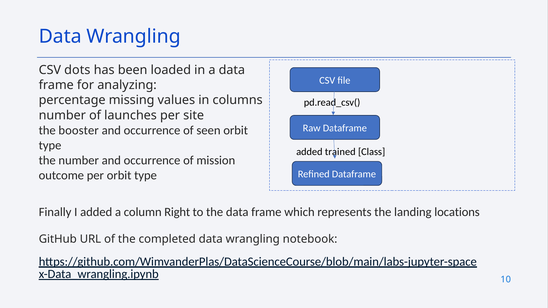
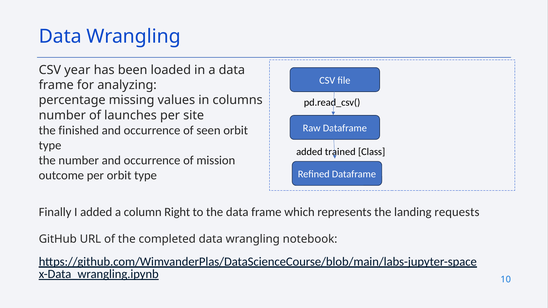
dots: dots -> year (77, 70)
booster: booster -> finished (79, 130)
locations: locations -> requests (457, 212)
